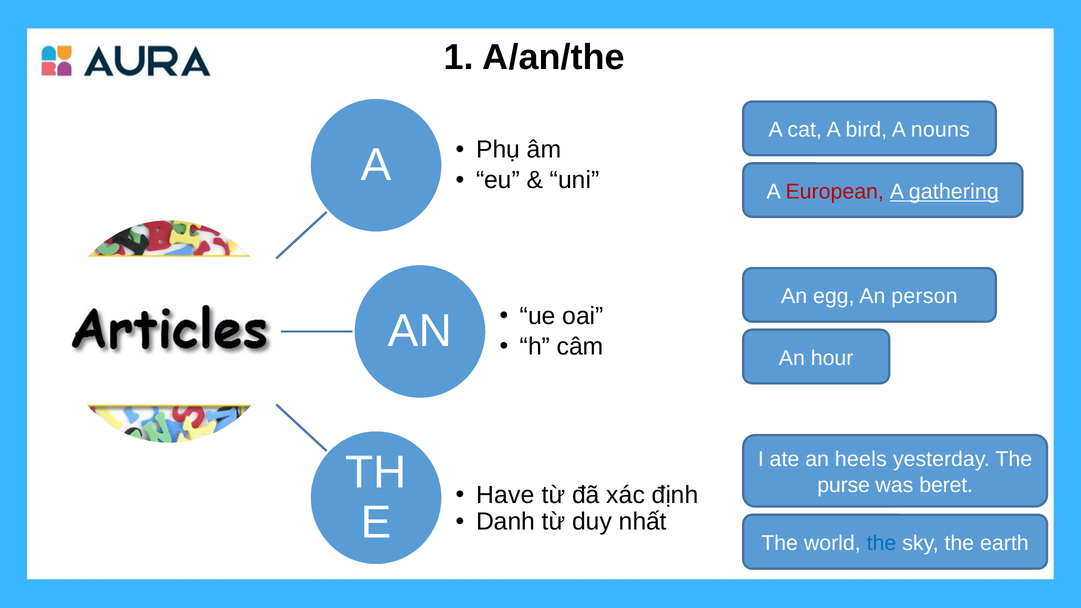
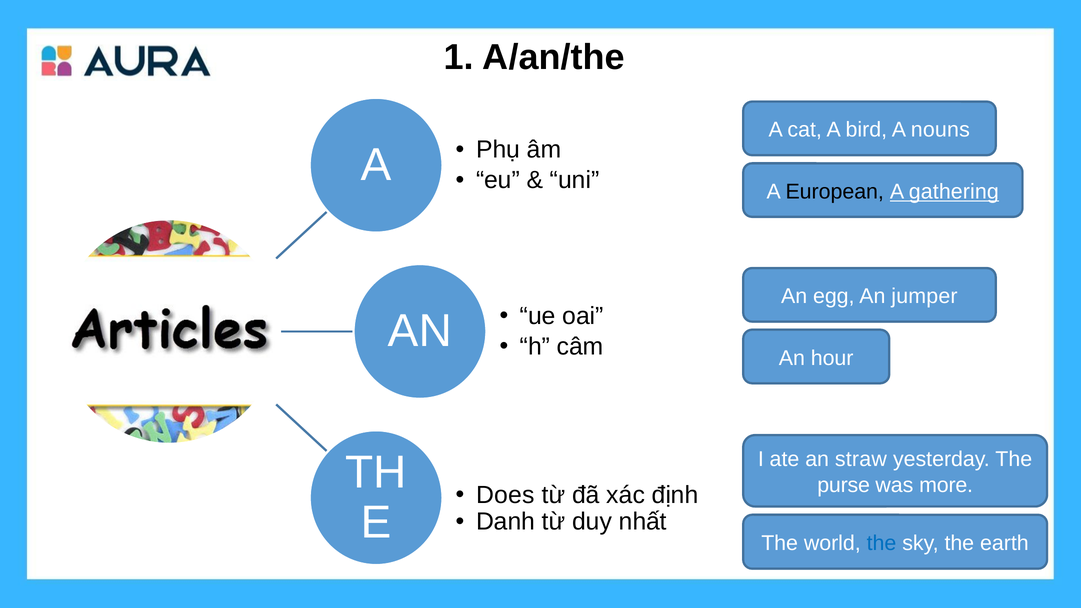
European colour: red -> black (835, 192)
person: person -> jumper (924, 296)
heels: heels -> straw (861, 459)
beret: beret -> more (946, 485)
Have: Have -> Does (505, 495)
